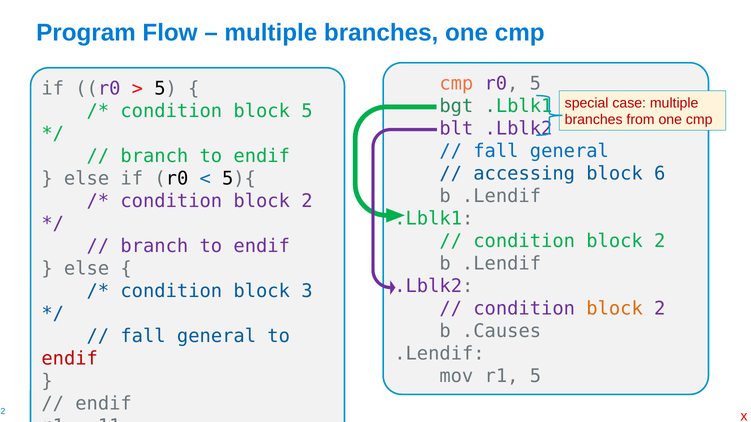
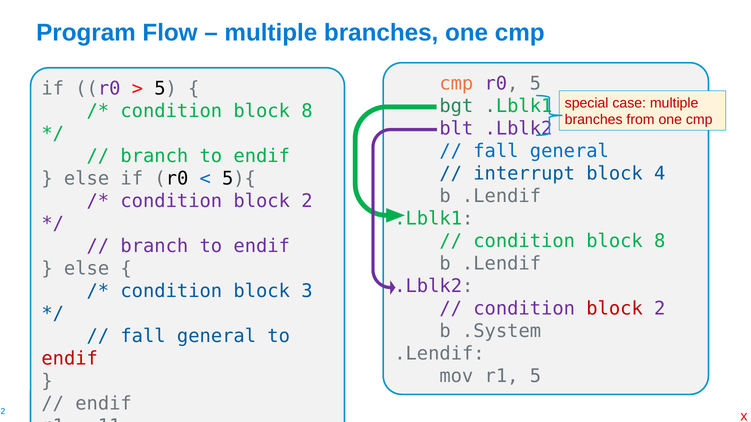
5: 5 -> 8 (307, 111)
accessing: accessing -> interrupt (524, 174)
6: 6 -> 4 (660, 174)
2: 2 -> 8 (660, 241)
block colour: orange -> red (615, 309)
.Causes: .Causes -> .System (502, 331)
